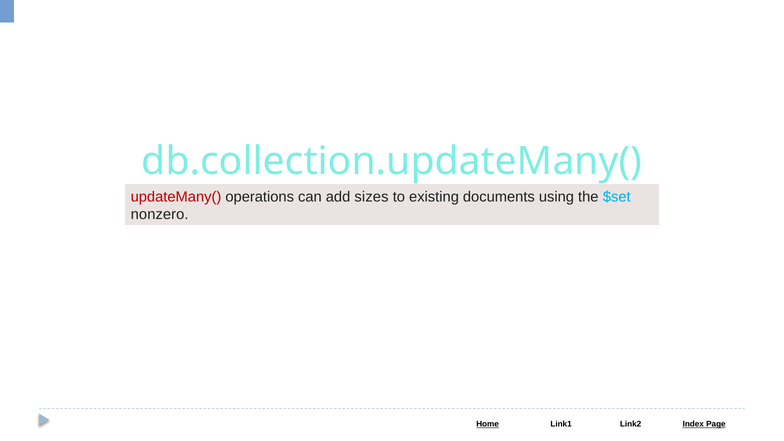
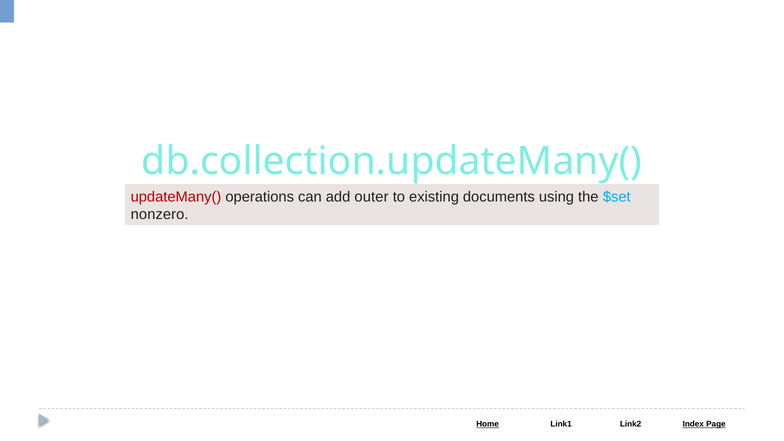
sizes: sizes -> outer (372, 197)
